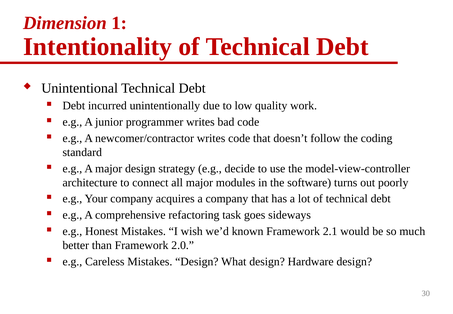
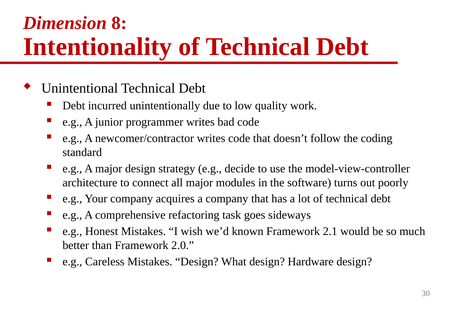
1: 1 -> 8 (119, 23)
